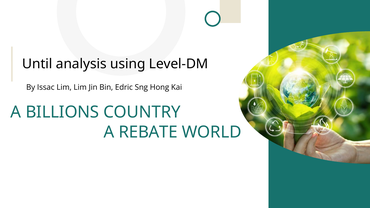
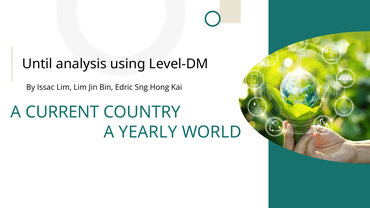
BILLIONS: BILLIONS -> CURRENT (62, 112)
REBATE: REBATE -> YEARLY (148, 132)
